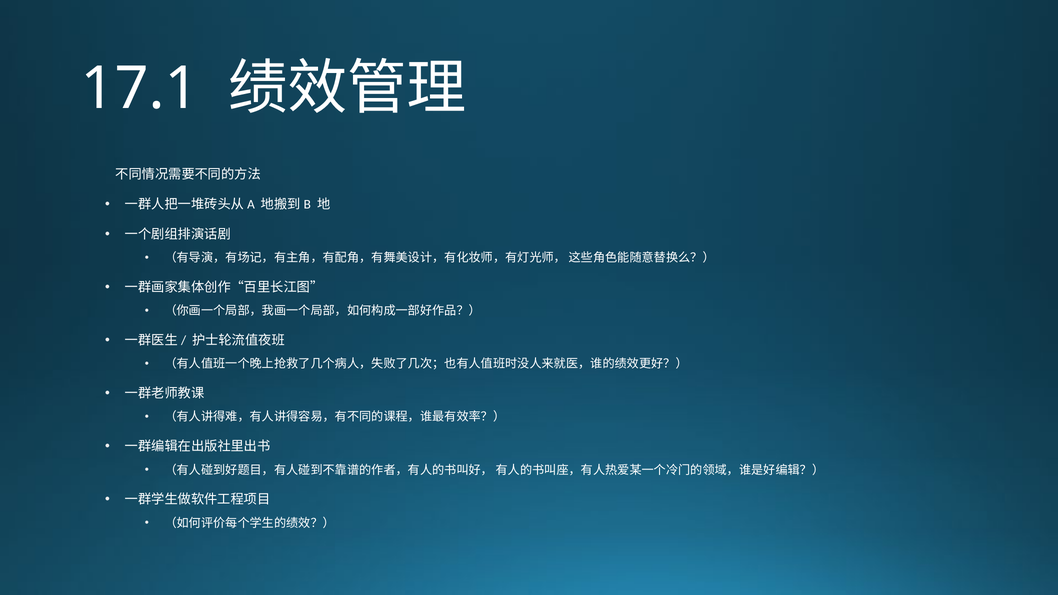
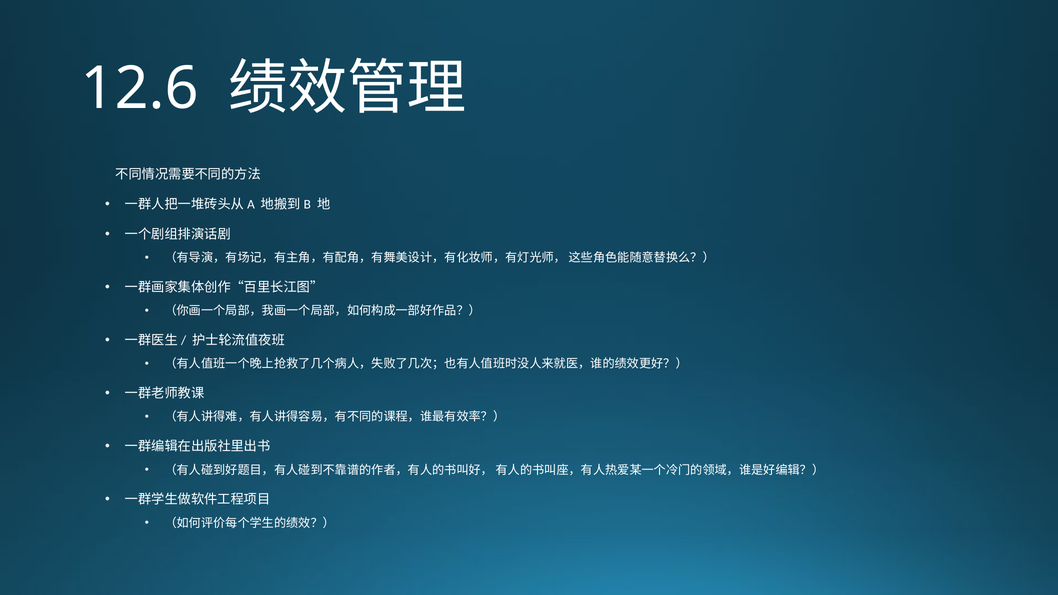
17.1: 17.1 -> 12.6 (140, 89)
